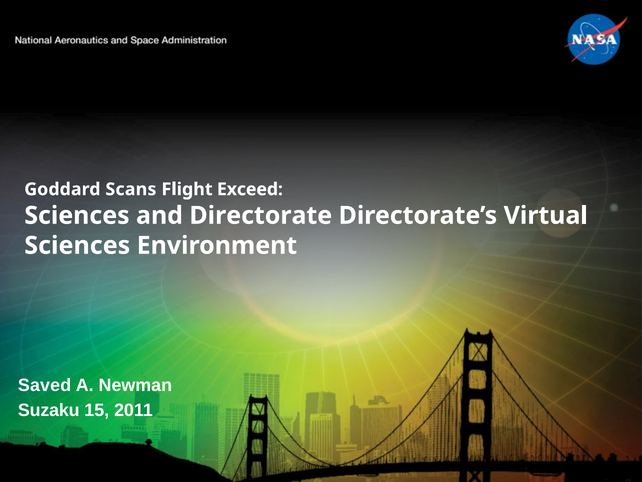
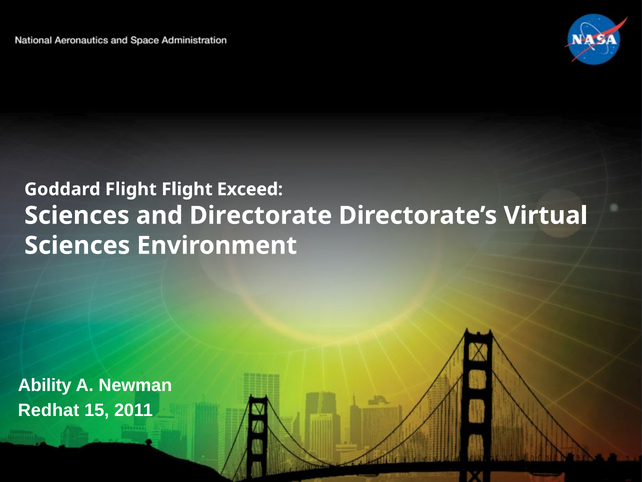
Goddard Scans: Scans -> Flight (131, 189)
Saved: Saved -> Ability (45, 385)
Suzaku: Suzaku -> Redhat (49, 410)
